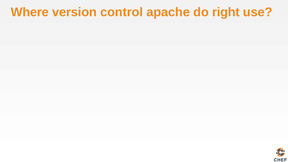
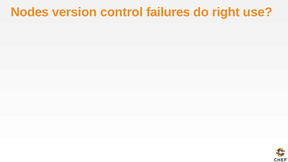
Where: Where -> Nodes (30, 12)
apache: apache -> failures (168, 12)
